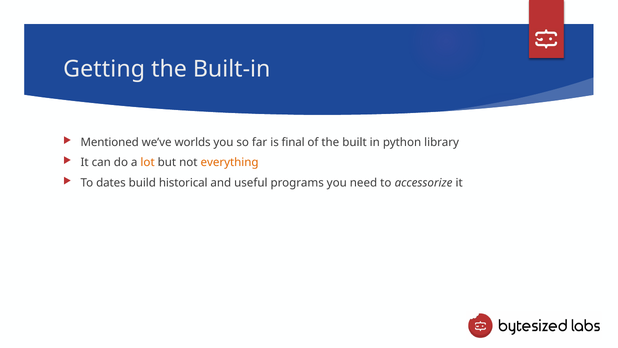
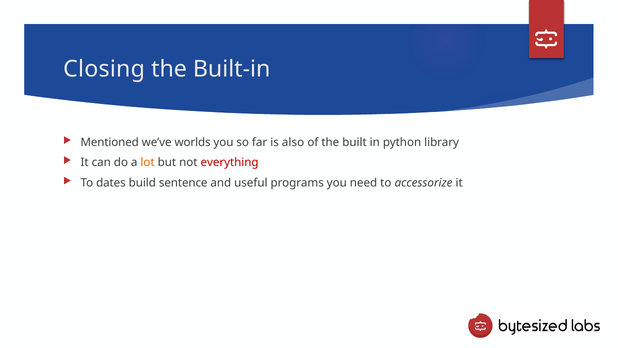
Getting: Getting -> Closing (104, 69)
final: final -> also (293, 142)
everything colour: orange -> red (230, 162)
historical: historical -> sentence (183, 183)
